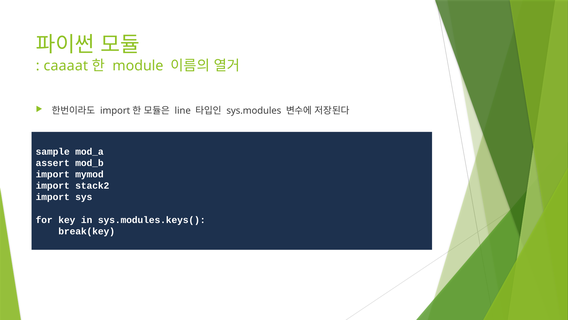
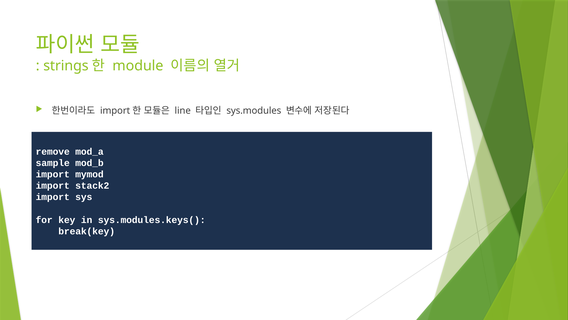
caaaat: caaaat -> strings (66, 66)
sample: sample -> remove (53, 151)
assert: assert -> sample (53, 163)
